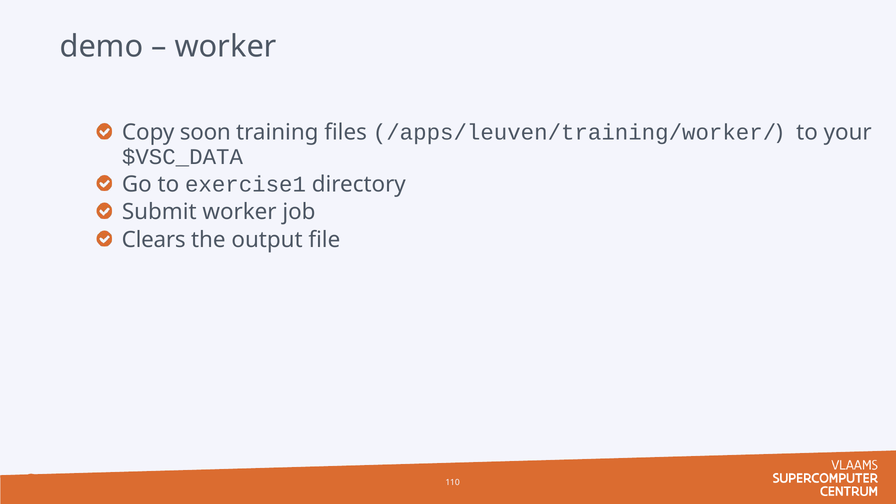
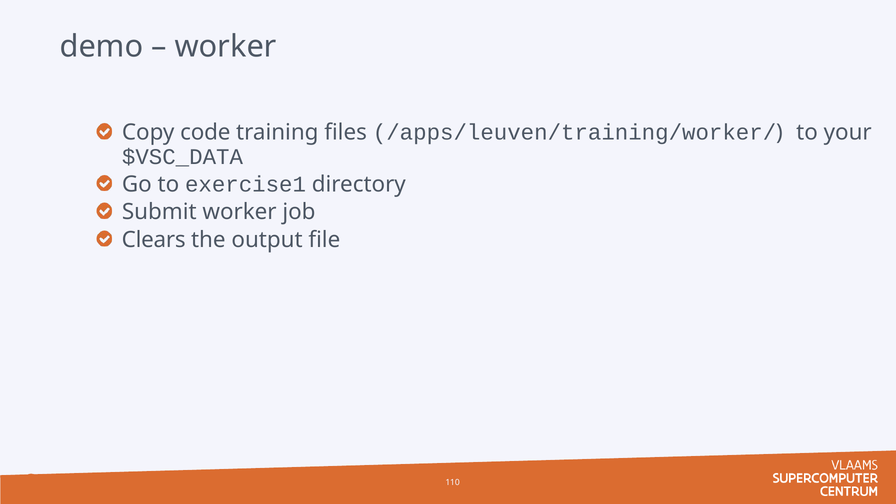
soon: soon -> code (205, 132)
